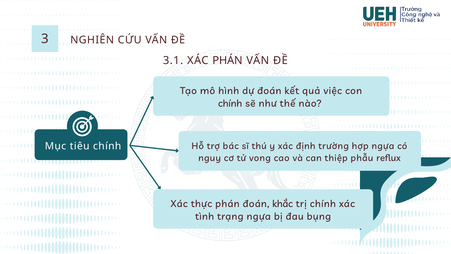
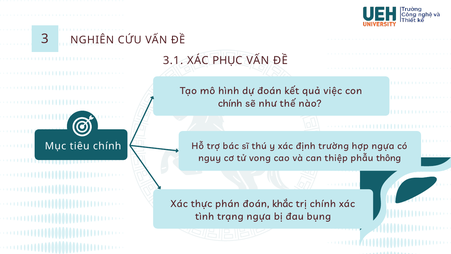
XÁC PHÁN: PHÁN -> PHỤC (227, 61)
reflux: reflux -> thông (389, 158)
